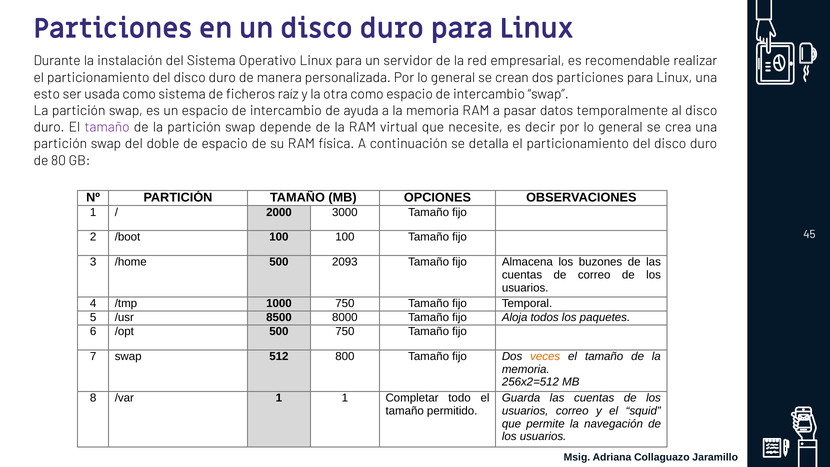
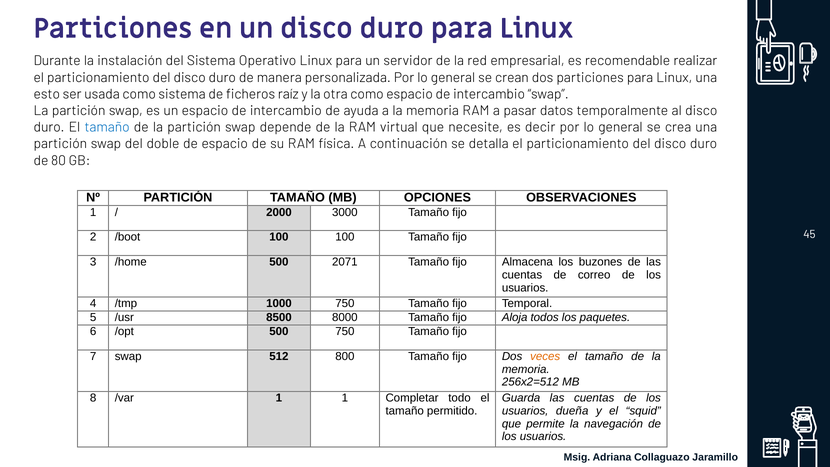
tamaño colour: purple -> blue (107, 127)
2093: 2093 -> 2071 (345, 262)
usuarios correo: correo -> dueña (572, 411)
